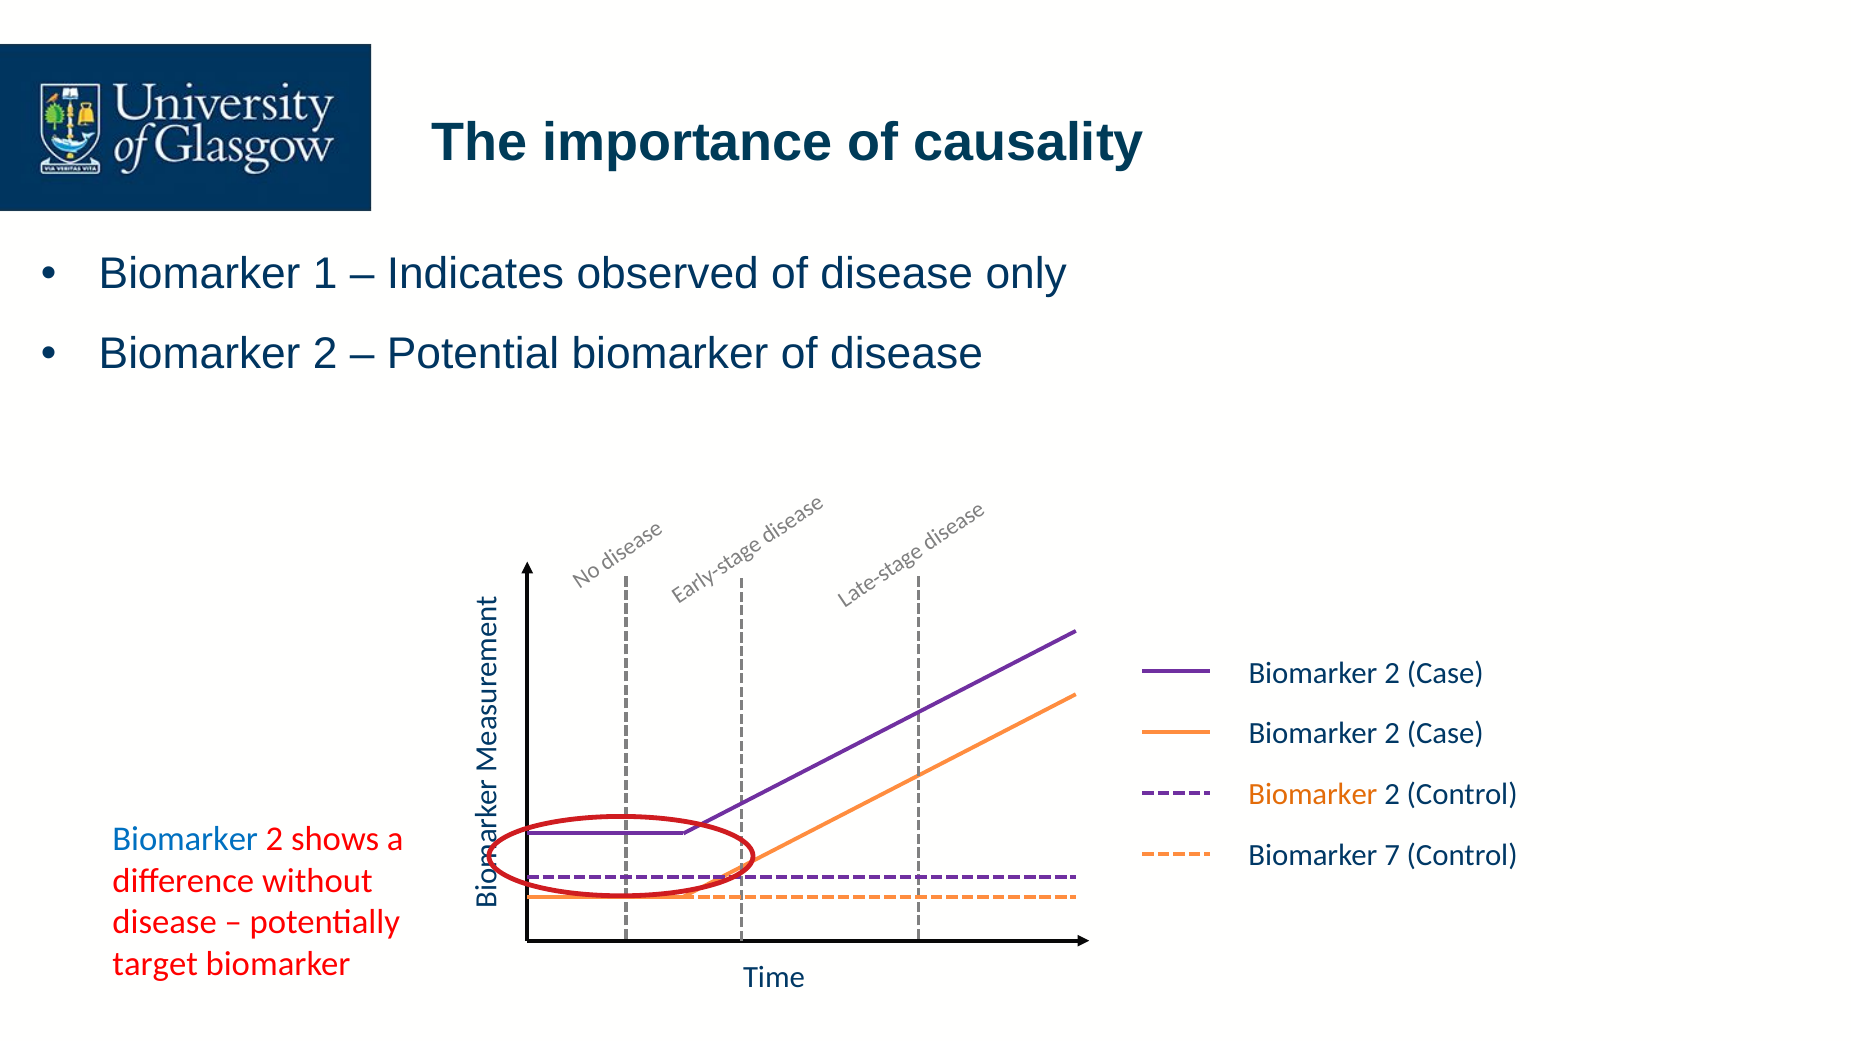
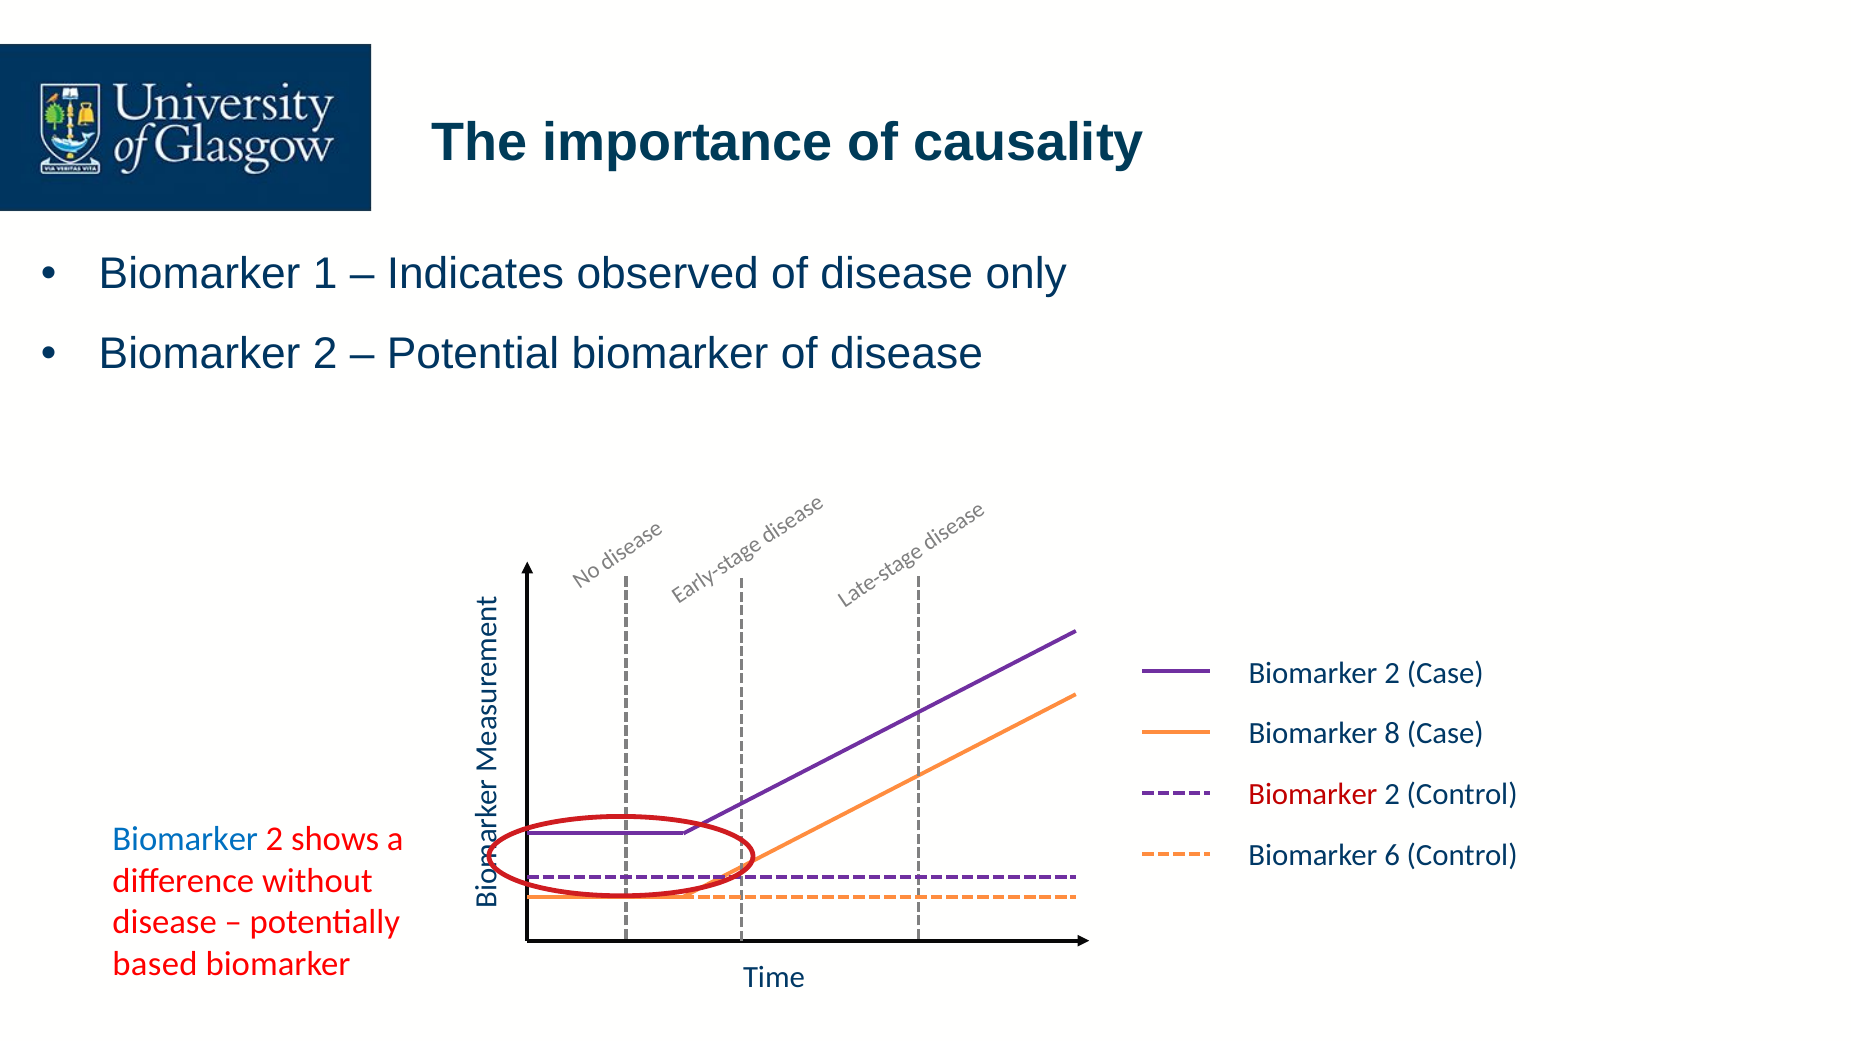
2: 2 -> 8 (1392, 734)
Biomarker colour: orange -> red (1313, 795)
7: 7 -> 6 (1392, 855)
target: target -> based (155, 964)
